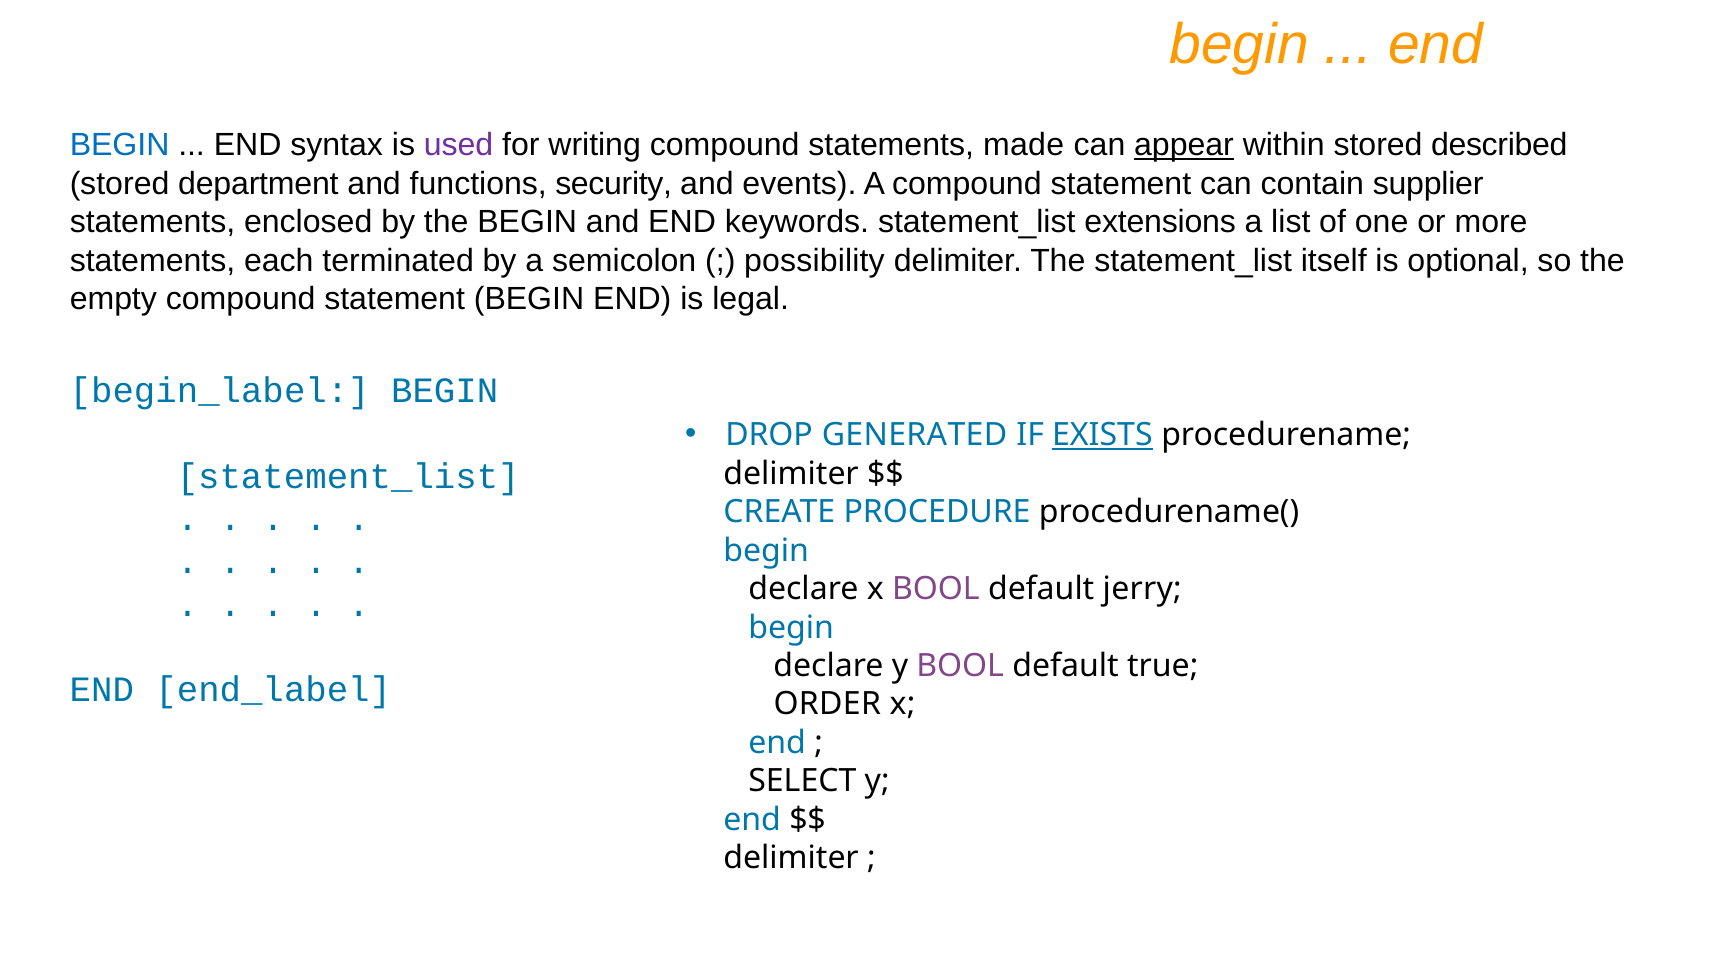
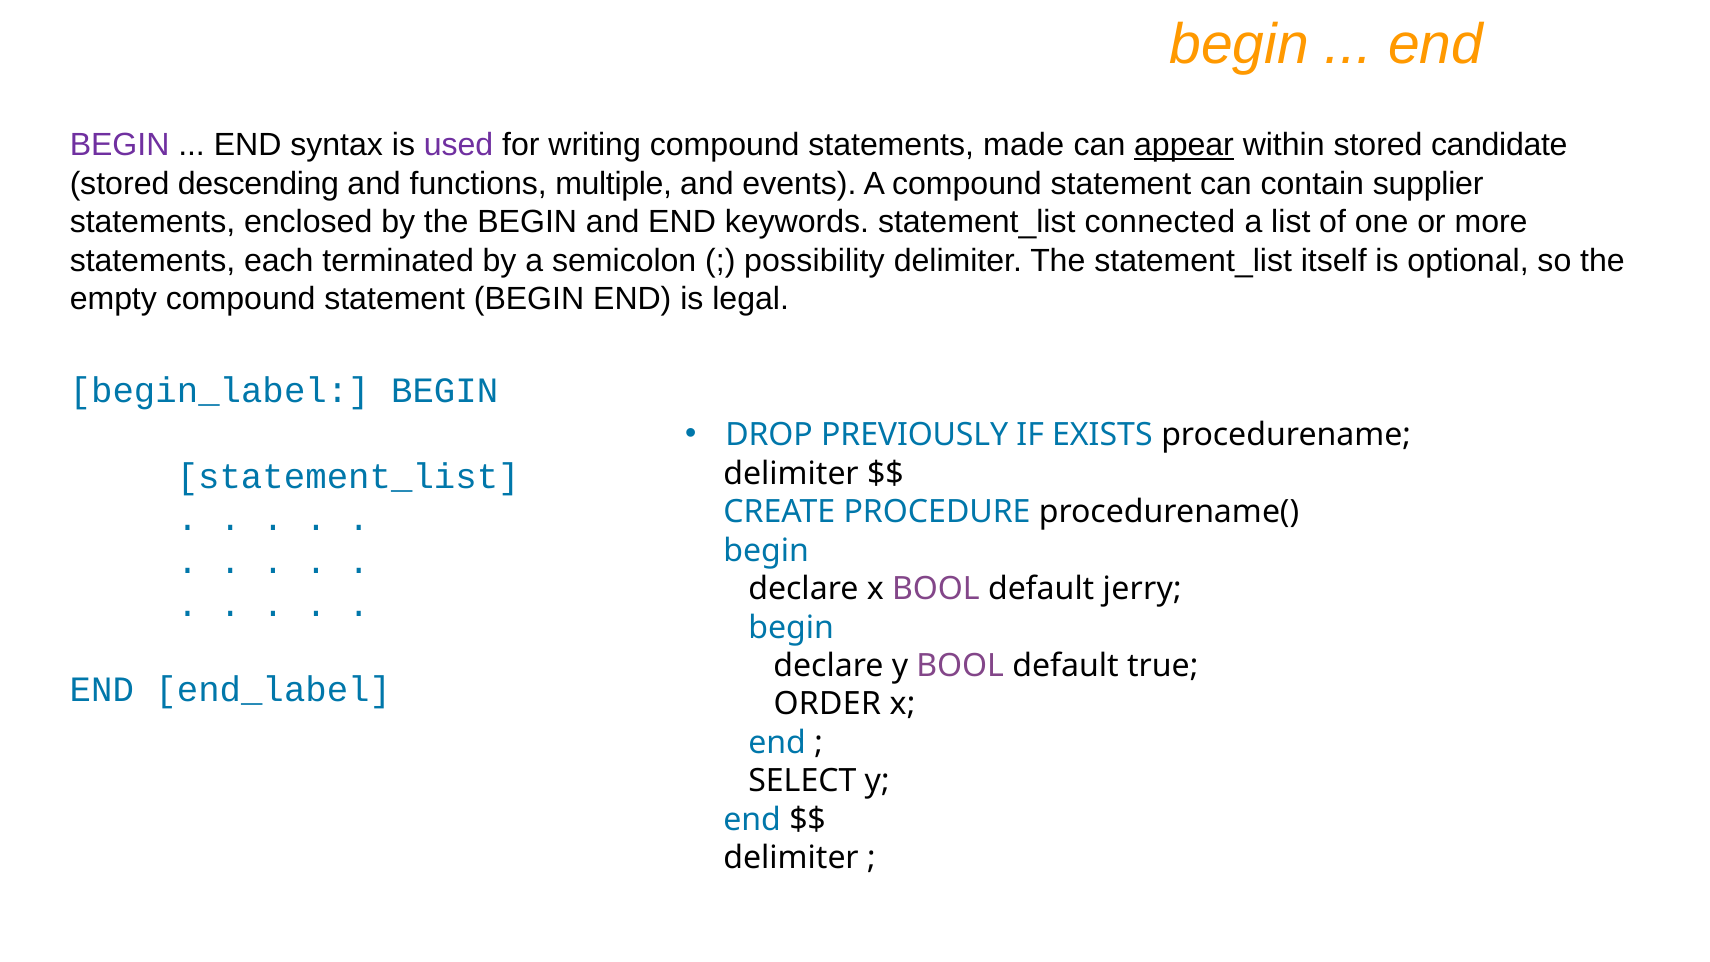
BEGIN colour: blue -> purple (120, 145)
described: described -> candidate (1499, 145)
department: department -> descending (258, 184)
security: security -> multiple (614, 184)
extensions: extensions -> connected (1160, 222)
GENERATED: GENERATED -> PREVIOUSLY (915, 435)
EXISTS underline: present -> none (1102, 435)
